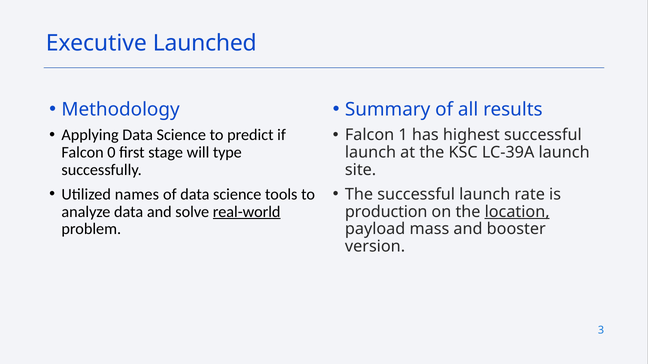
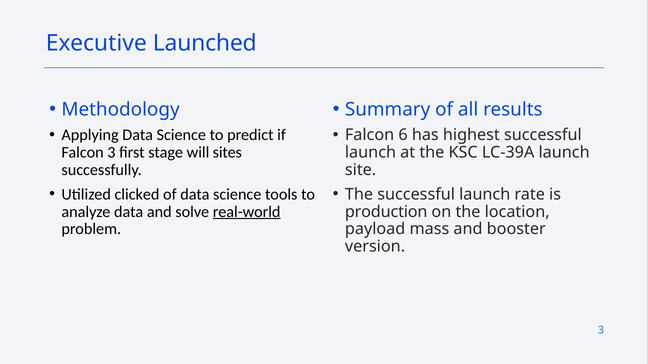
1: 1 -> 6 (403, 135)
Falcon 0: 0 -> 3 (111, 153)
type: type -> sites (227, 153)
names: names -> clicked (137, 194)
location underline: present -> none (517, 212)
